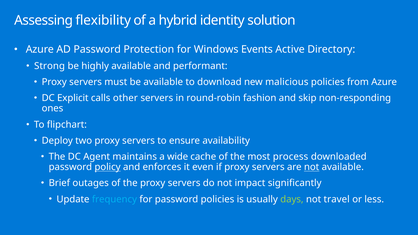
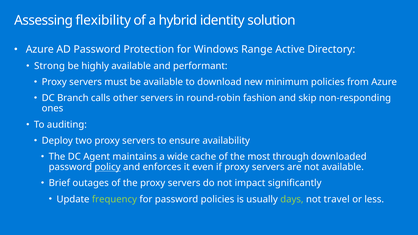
Events: Events -> Range (257, 49)
malicious: malicious -> minimum (287, 82)
Explicit: Explicit -> Branch (73, 98)
flipchart: flipchart -> auditing (67, 125)
process: process -> through (291, 157)
not underline: present -> none (312, 167)
frequency colour: light blue -> light green (114, 199)
